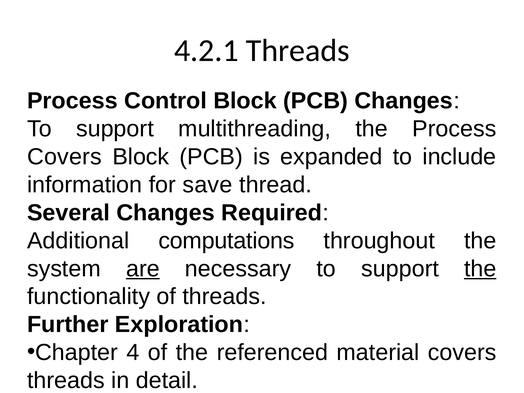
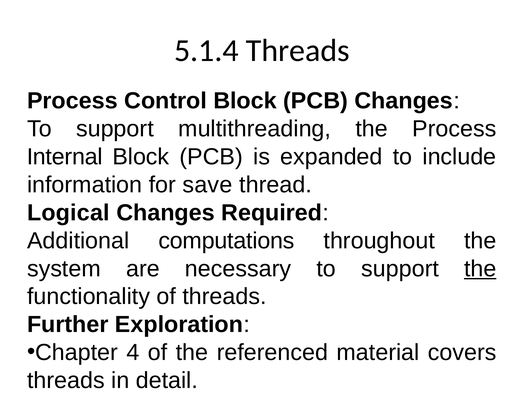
4.2.1: 4.2.1 -> 5.1.4 (206, 51)
Covers: Covers -> Internal (65, 157)
Several: Several -> Logical (68, 213)
are underline: present -> none (143, 269)
